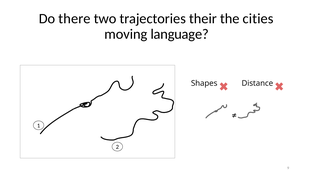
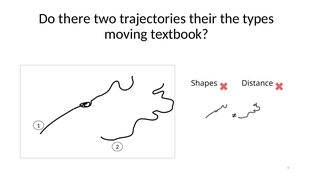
cities: cities -> types (258, 19)
language: language -> textbook (180, 34)
